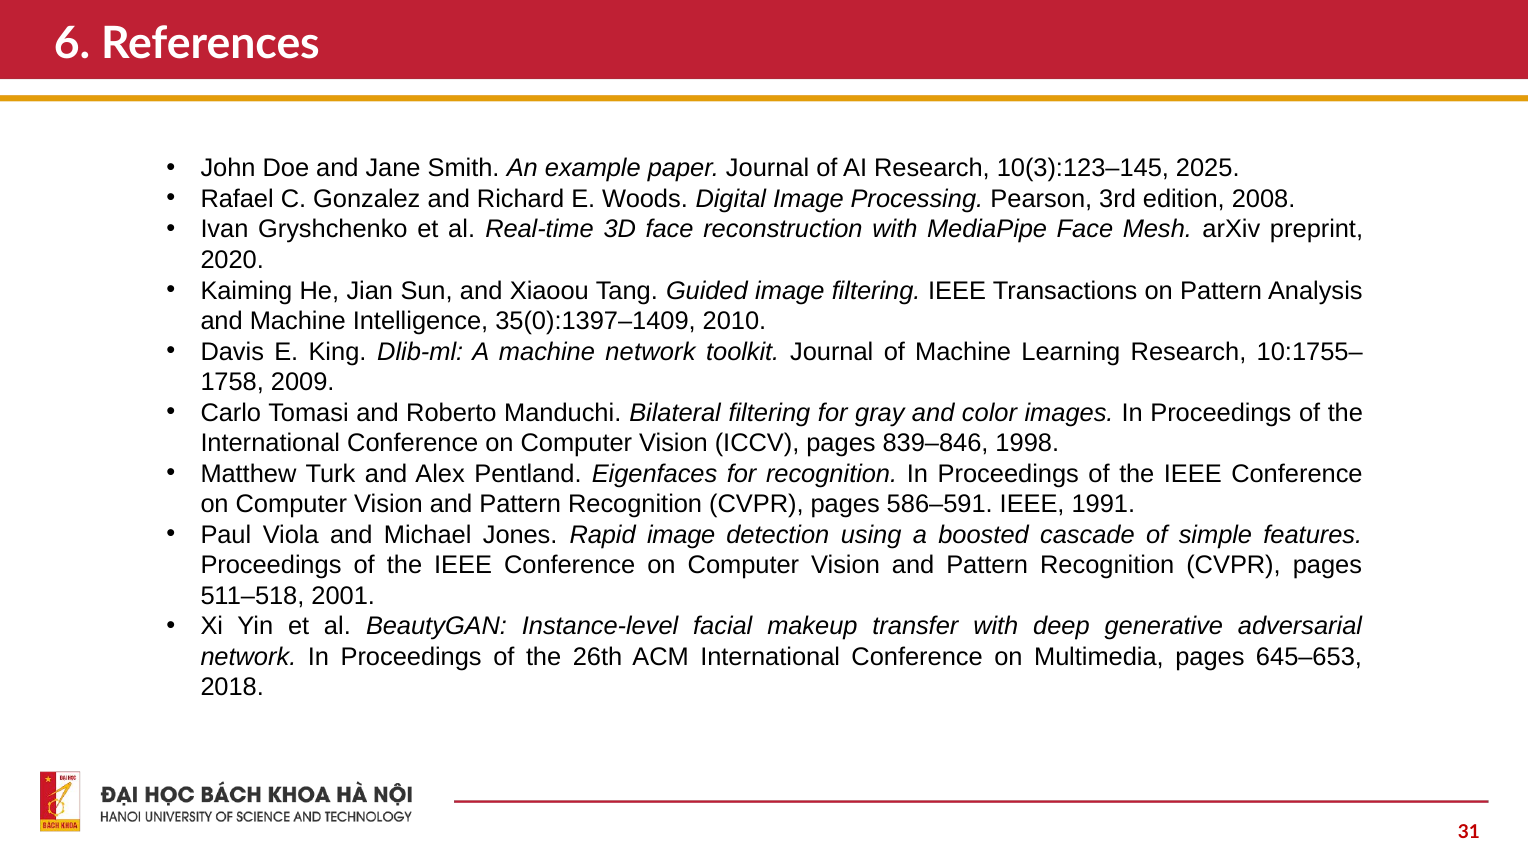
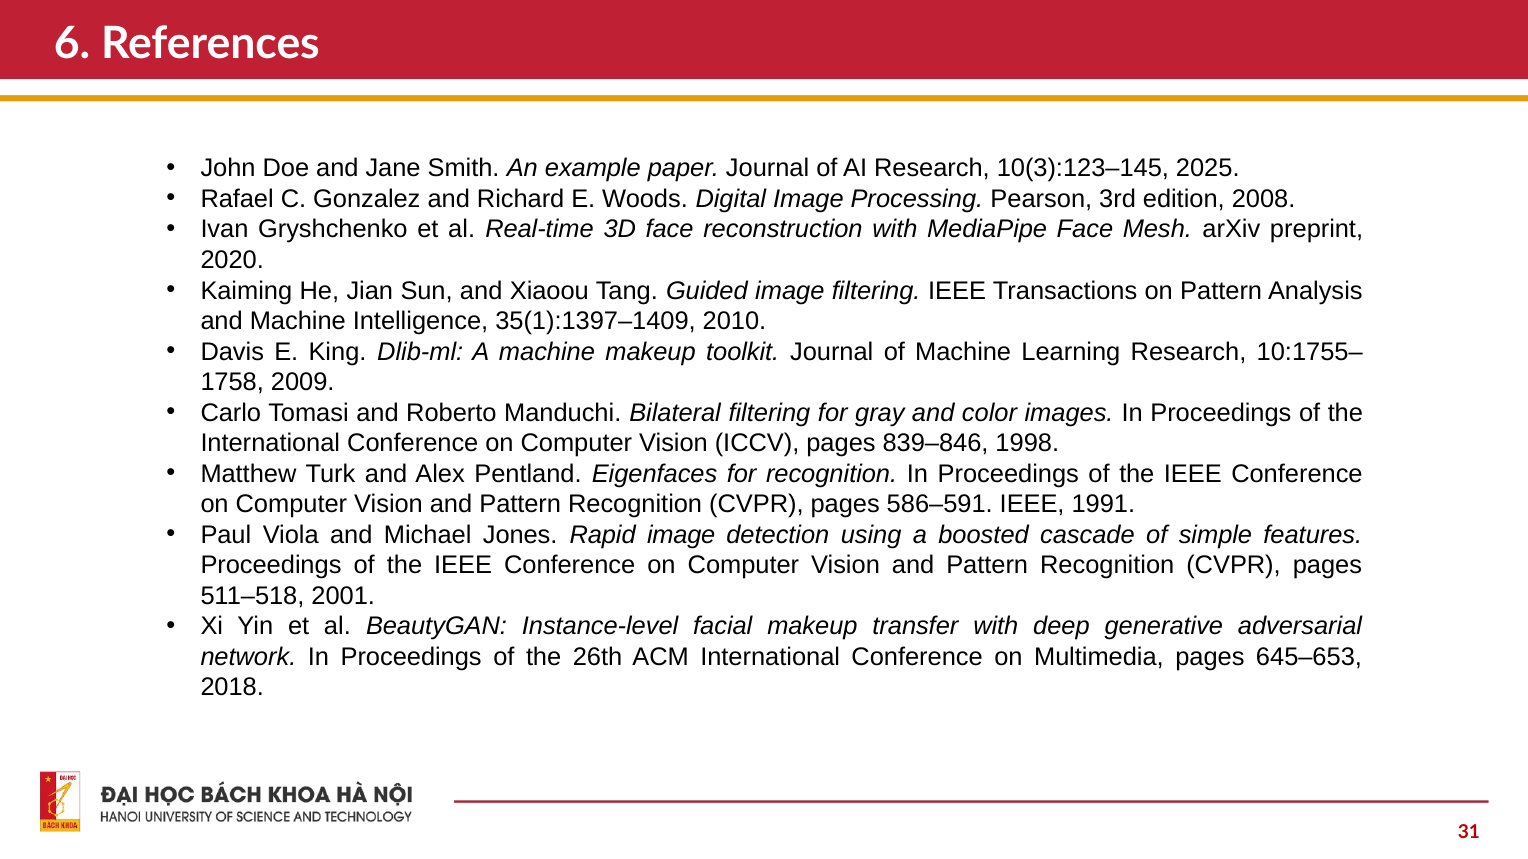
35(0):1397–1409: 35(0):1397–1409 -> 35(1):1397–1409 (595, 321)
machine network: network -> makeup (651, 352)
